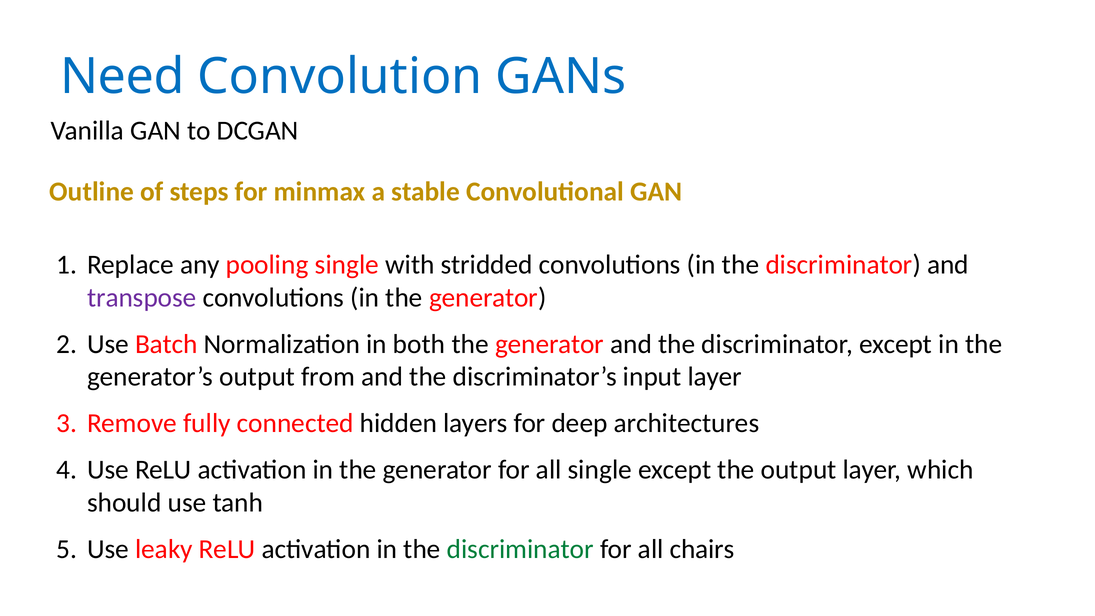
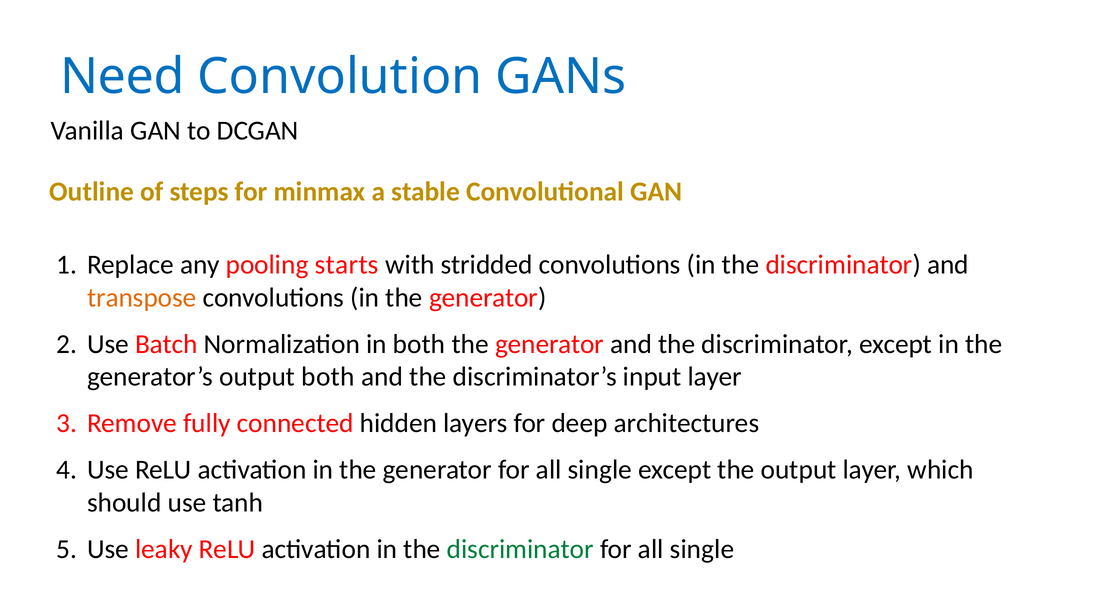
pooling single: single -> starts (347, 265)
transpose colour: purple -> orange (142, 297)
output from: from -> both (328, 377)
chairs: chairs -> single (702, 549)
